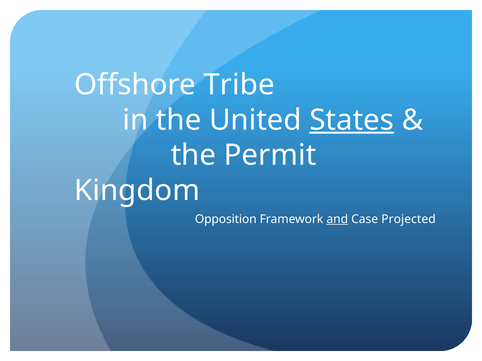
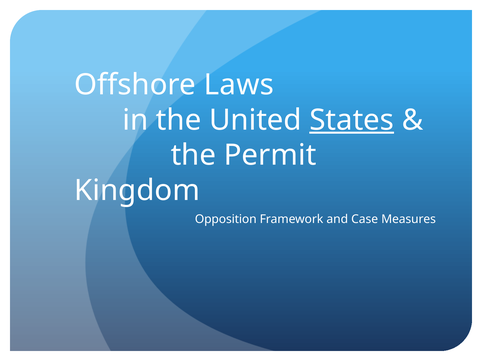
Tribe: Tribe -> Laws (239, 85)
and underline: present -> none (337, 220)
Projected: Projected -> Measures (409, 220)
